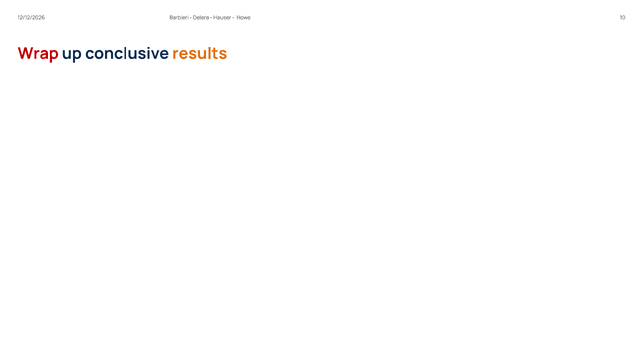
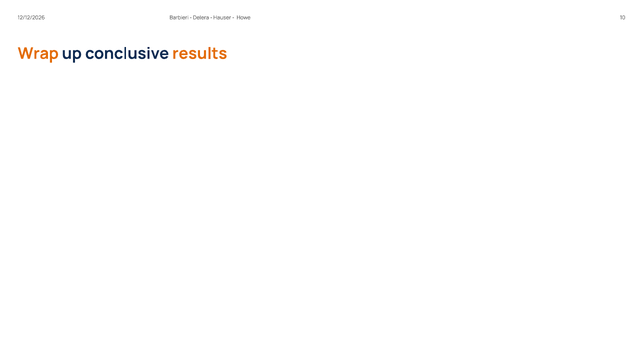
Wrap colour: red -> orange (38, 54)
